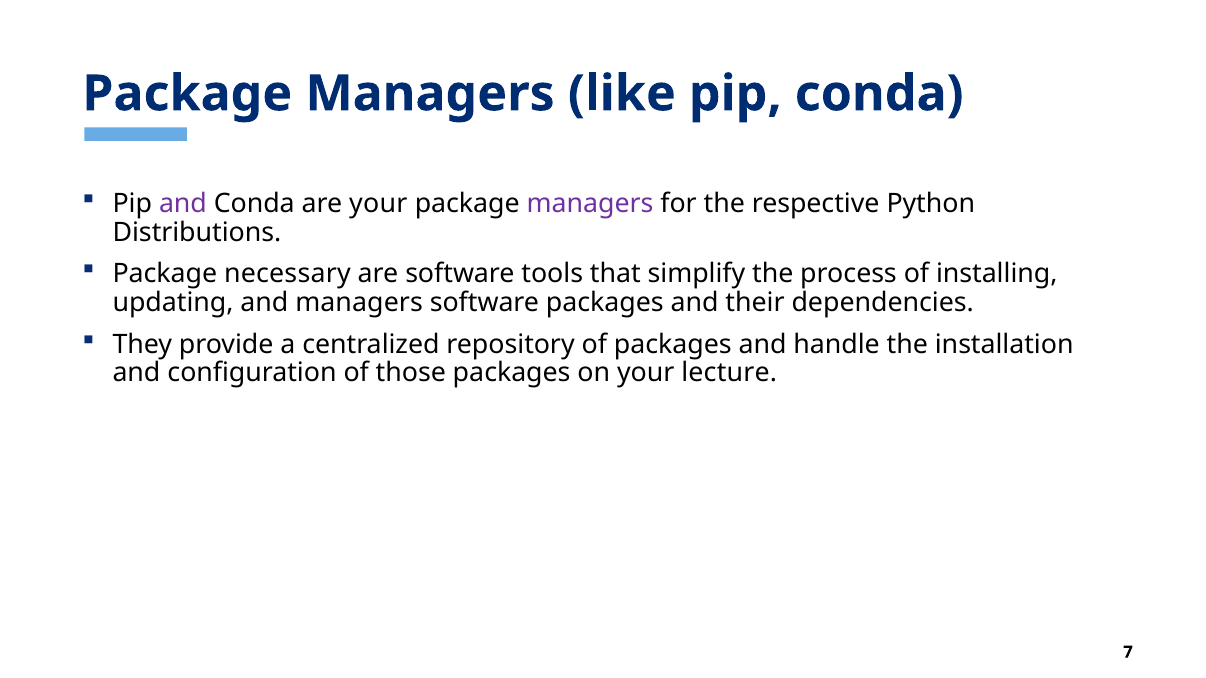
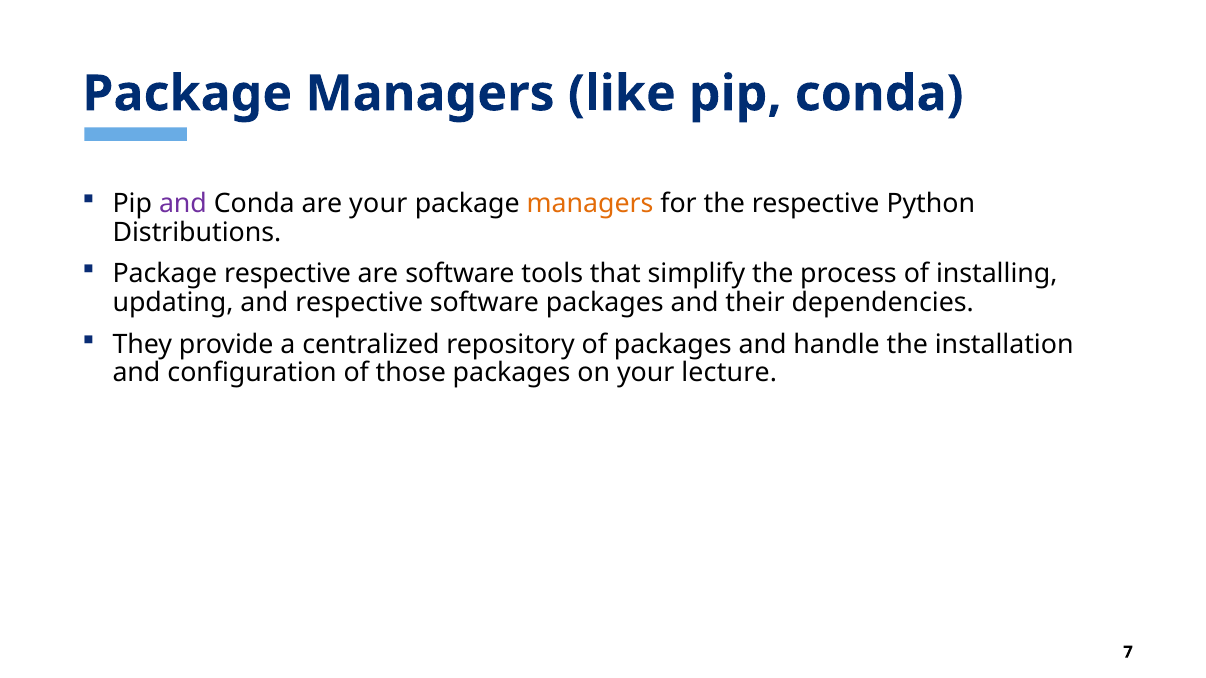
managers colour: purple -> orange (590, 204)
Package necessary: necessary -> respective (288, 274)
and managers: managers -> respective (359, 303)
